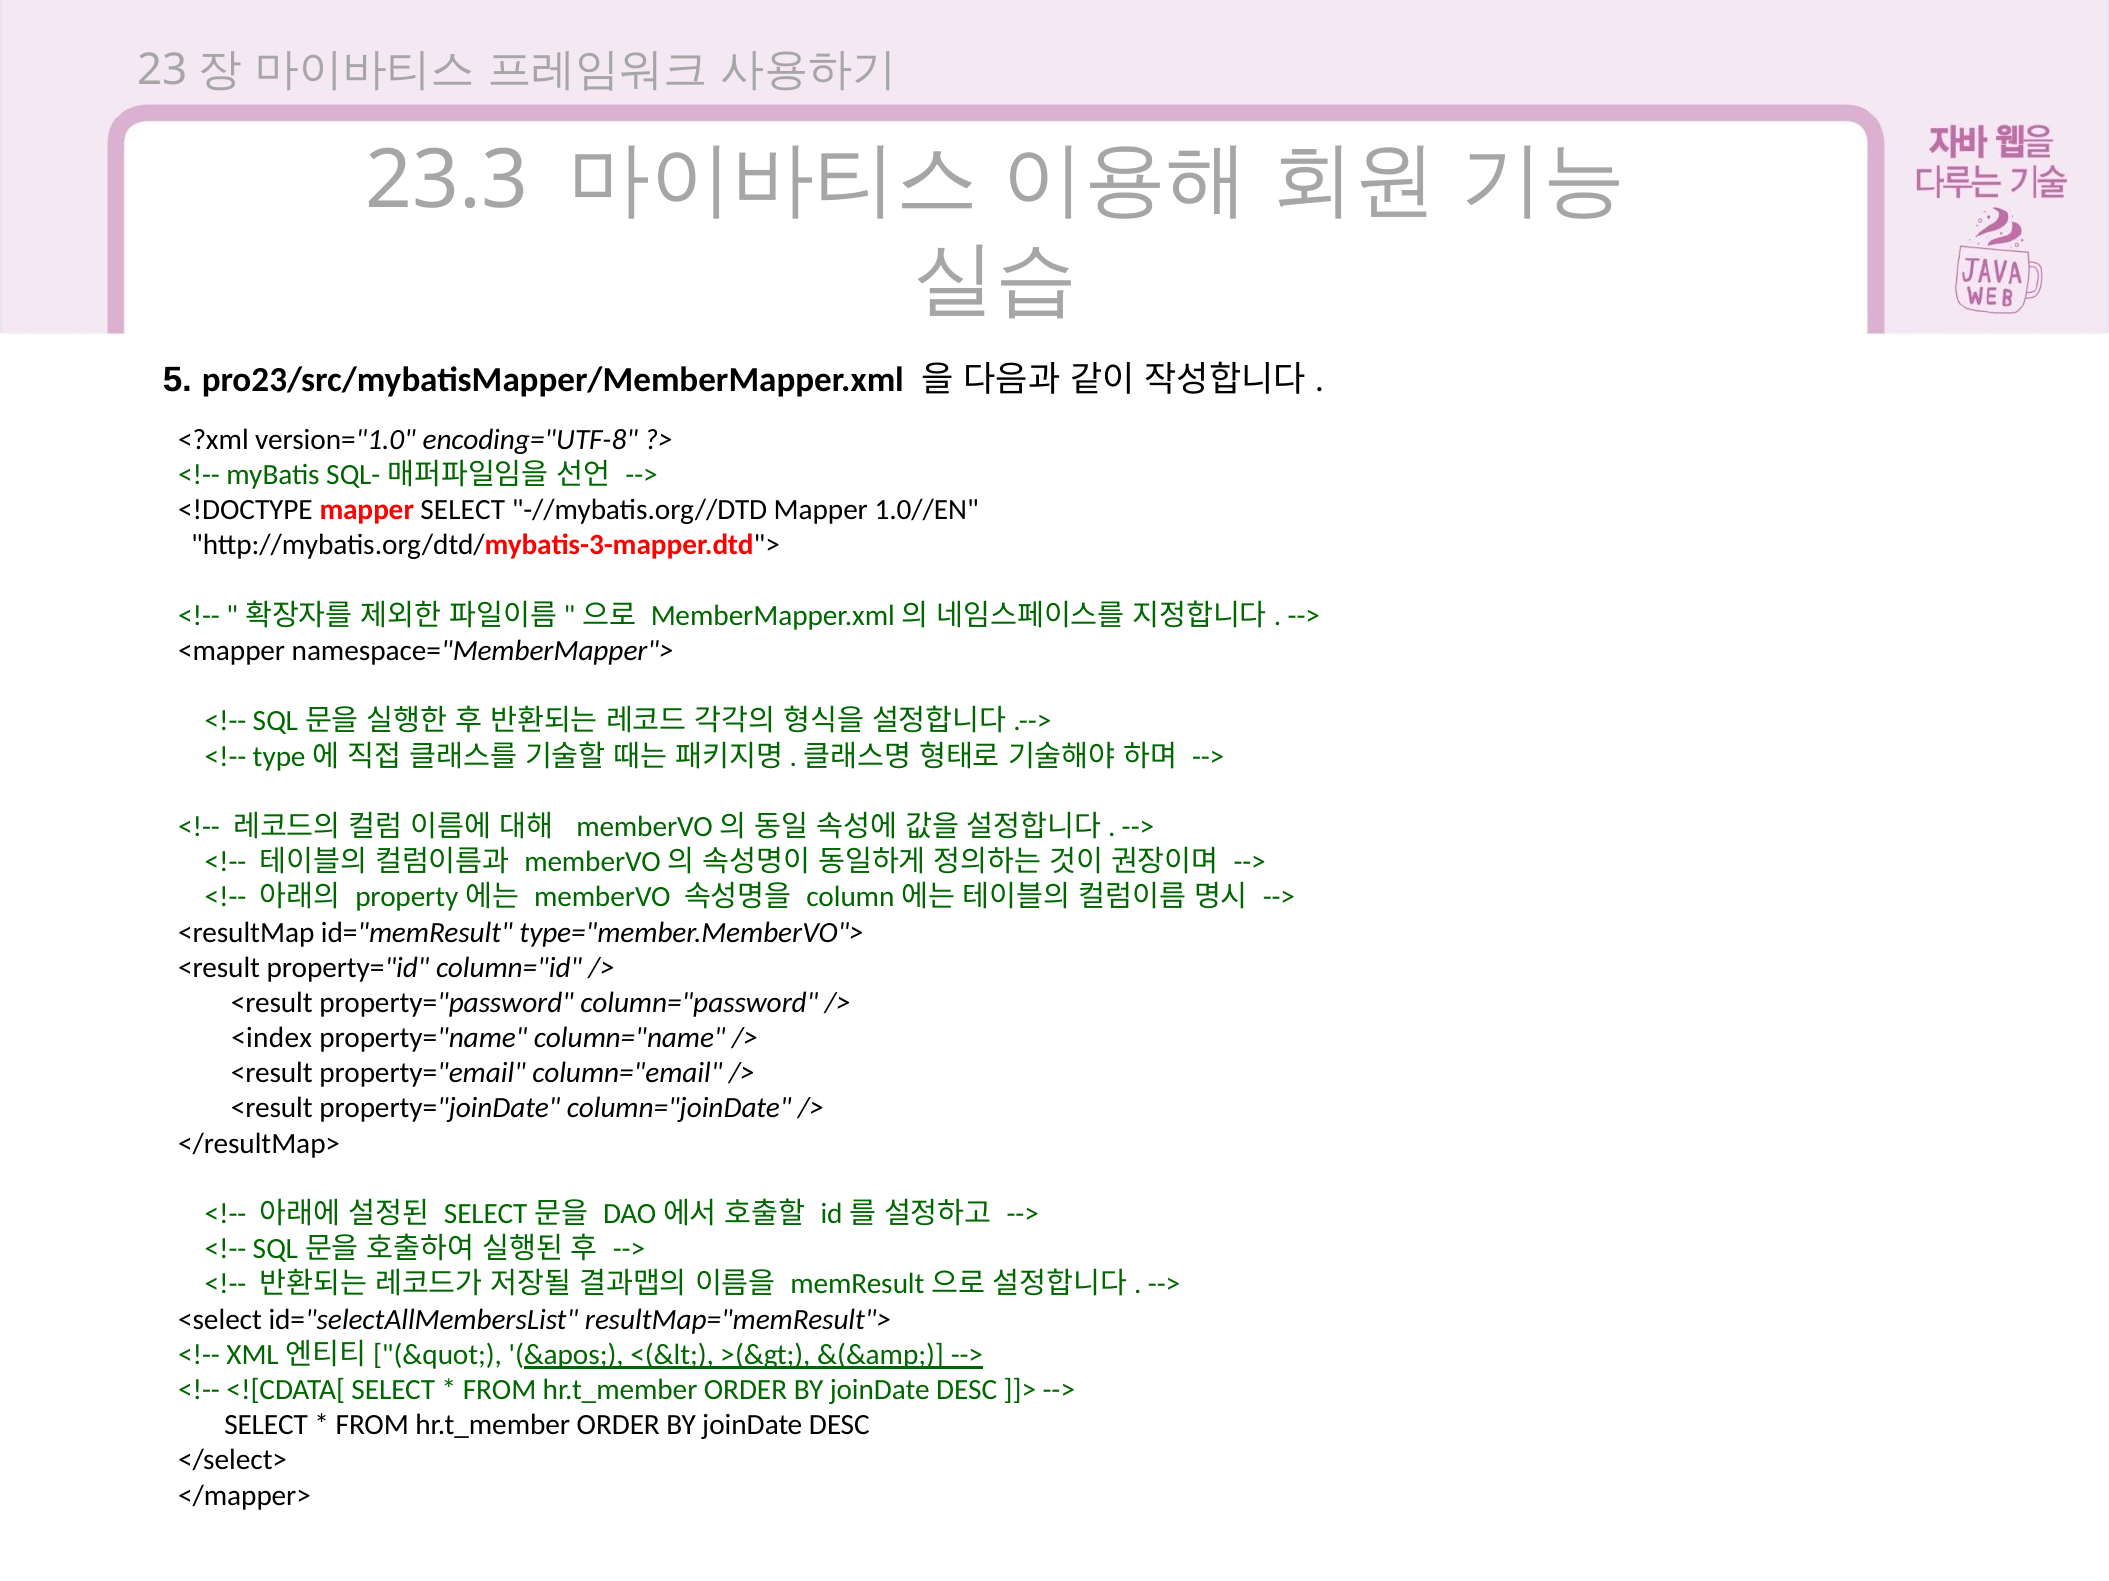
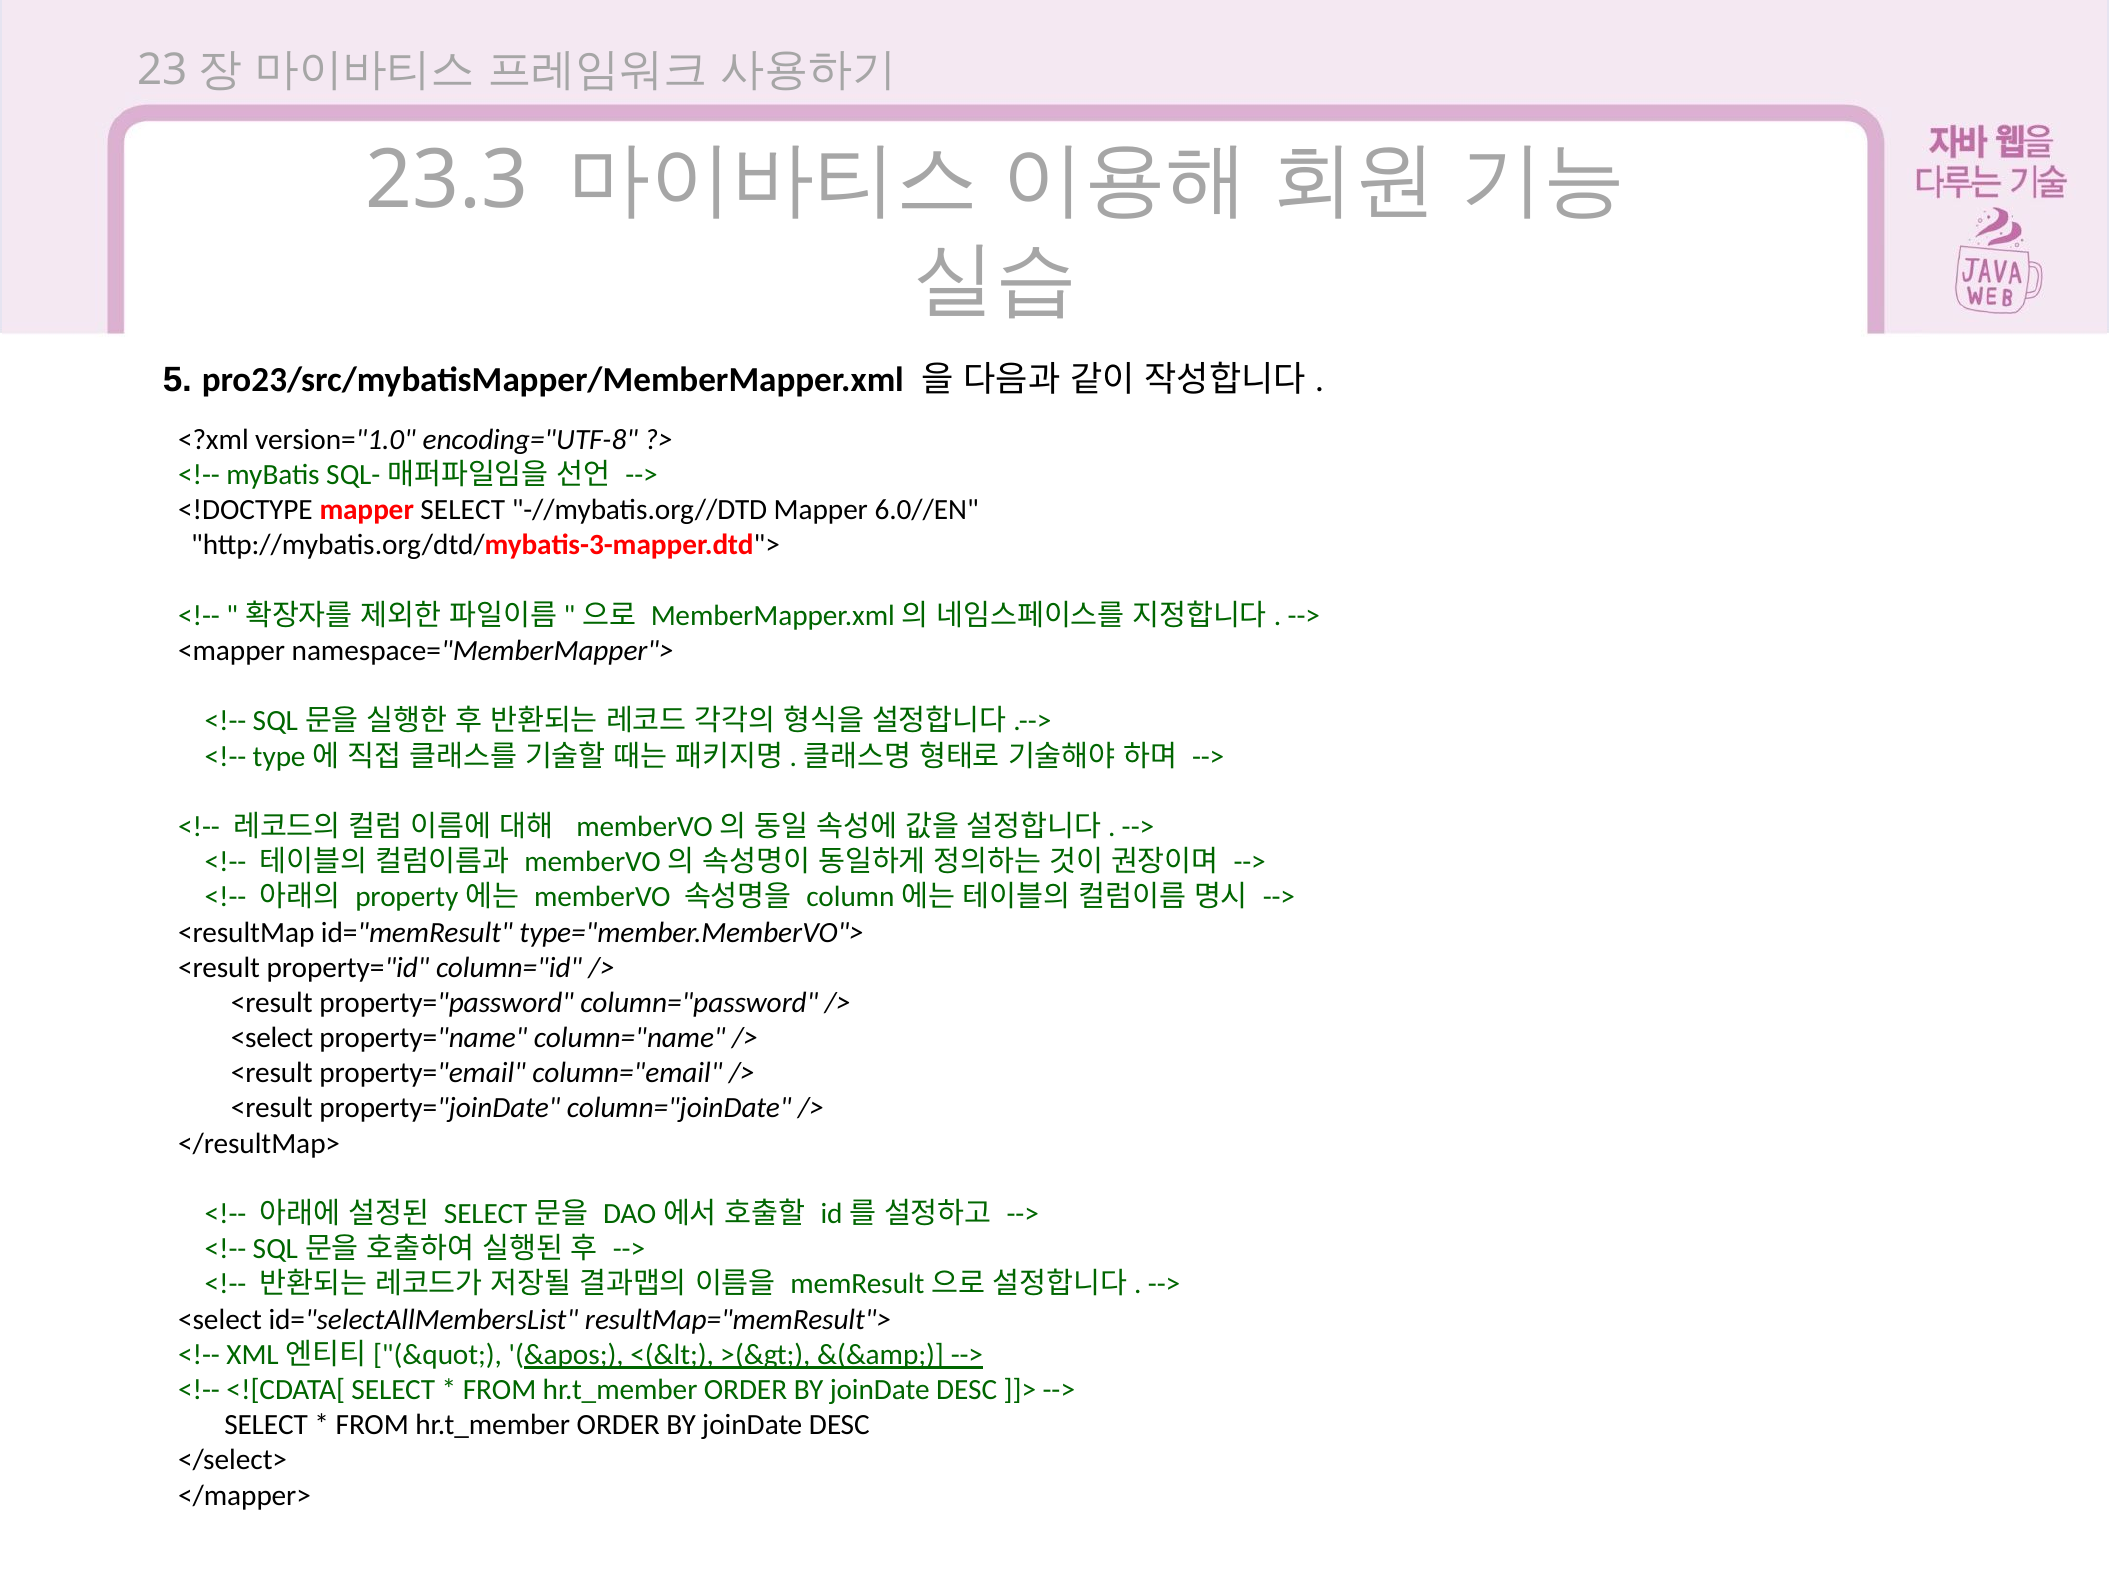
1.0//EN: 1.0//EN -> 6.0//EN (927, 510)
<index: <index -> <select (272, 1038)
